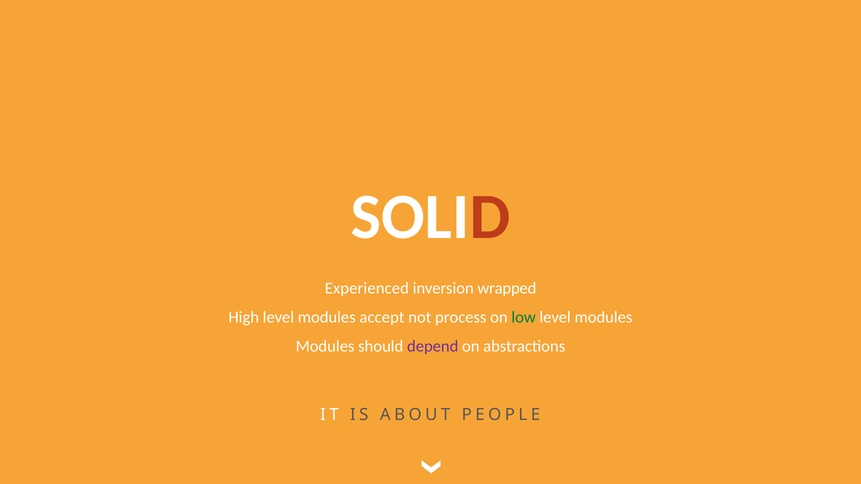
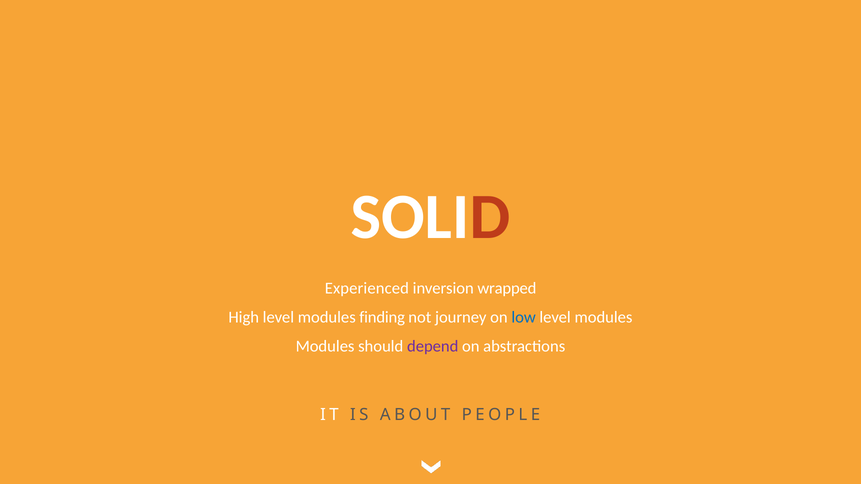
accept: accept -> finding (382, 317)
process: process -> journey (461, 317)
low colour: green -> blue (524, 317)
